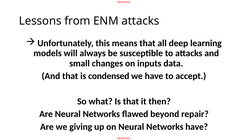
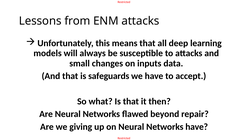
condensed: condensed -> safeguards (109, 76)
